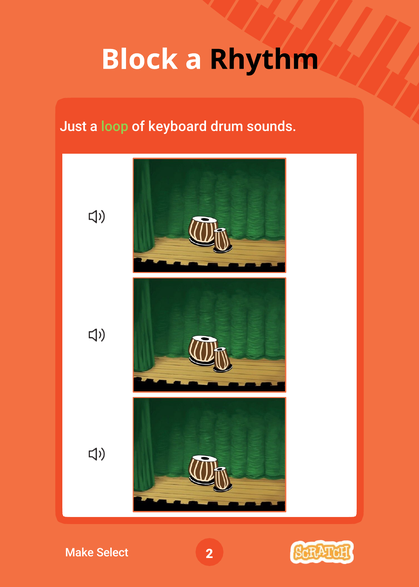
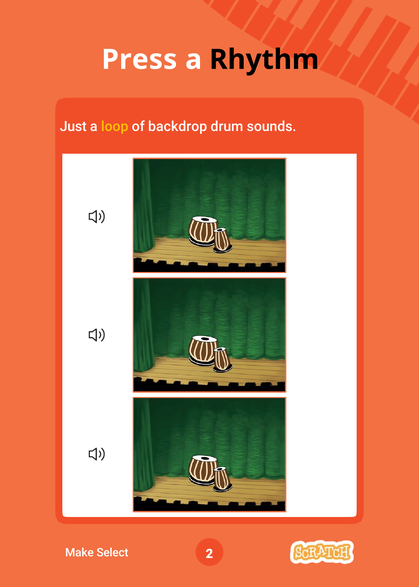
Block: Block -> Press (139, 60)
loop colour: light green -> yellow (115, 126)
keyboard: keyboard -> backdrop (178, 126)
